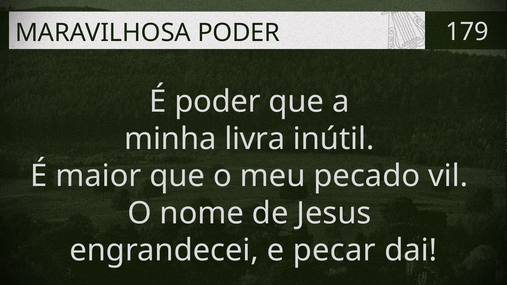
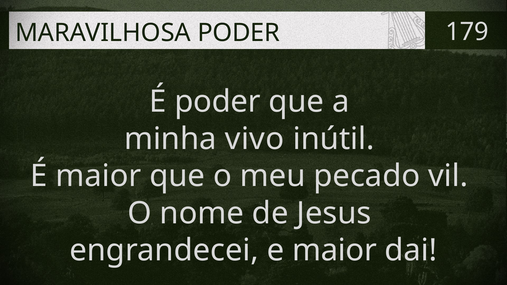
livra: livra -> vivo (255, 139)
e pecar: pecar -> maior (334, 250)
